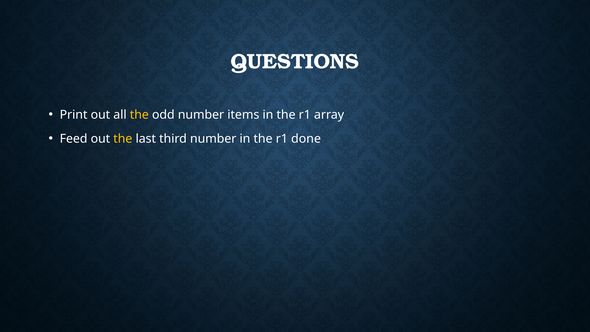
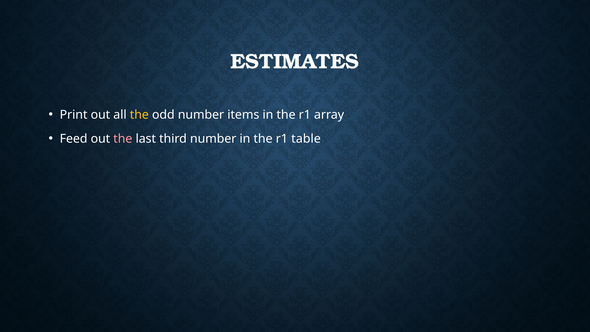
QUESTIONS: QUESTIONS -> ESTIMATES (295, 61)
the colour: yellow -> pink (123, 139)
done: done -> table (306, 139)
